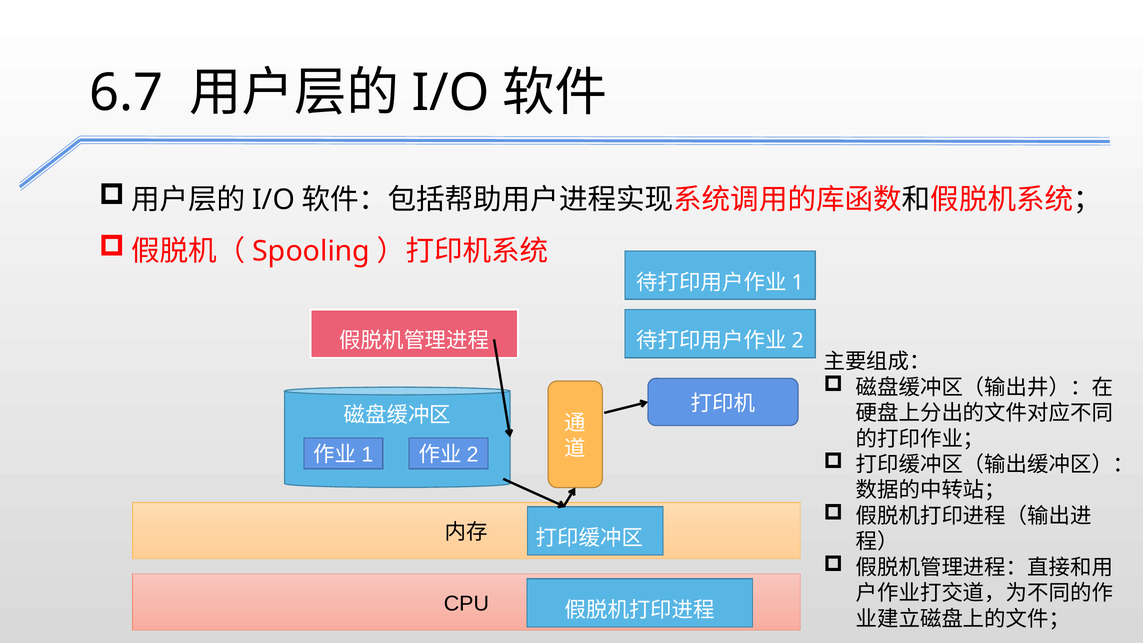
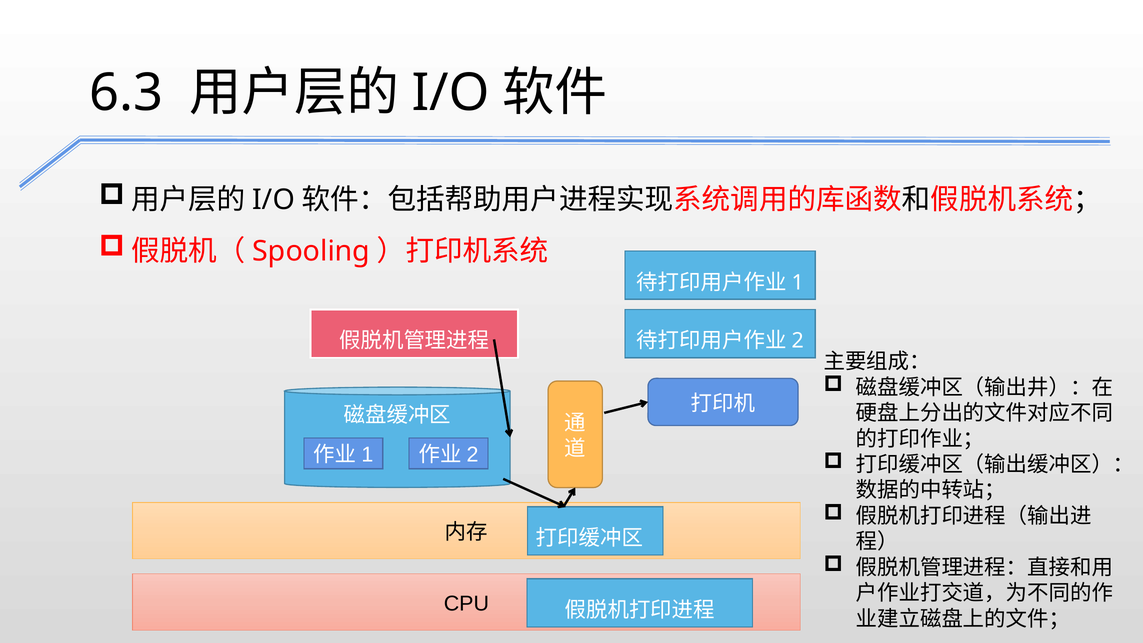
6.7: 6.7 -> 6.3 (126, 93)
